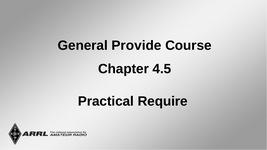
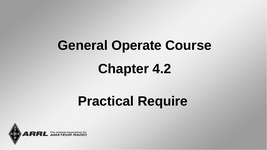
Provide: Provide -> Operate (137, 46)
4.5: 4.5 -> 4.2 (162, 69)
